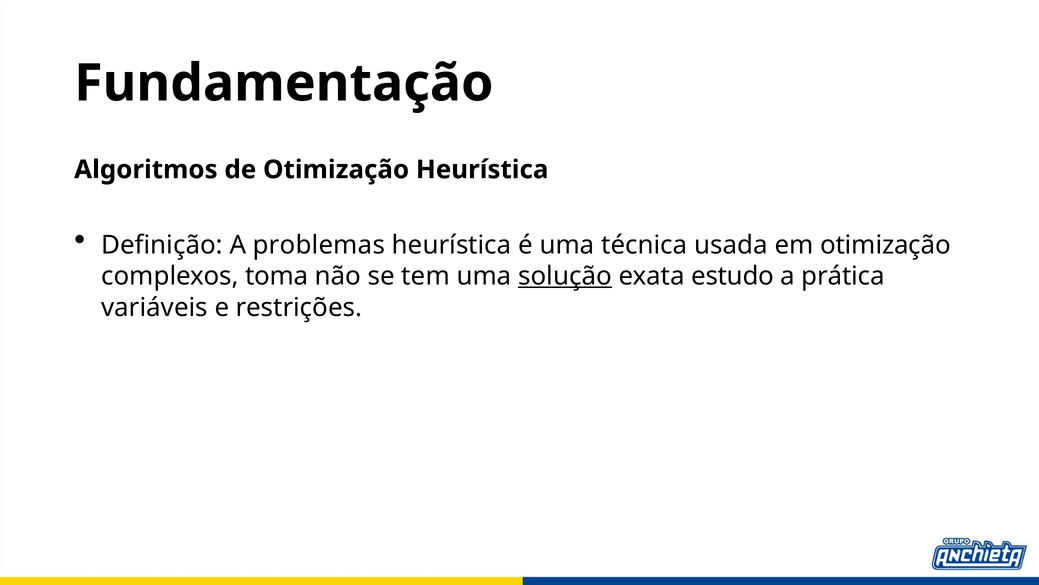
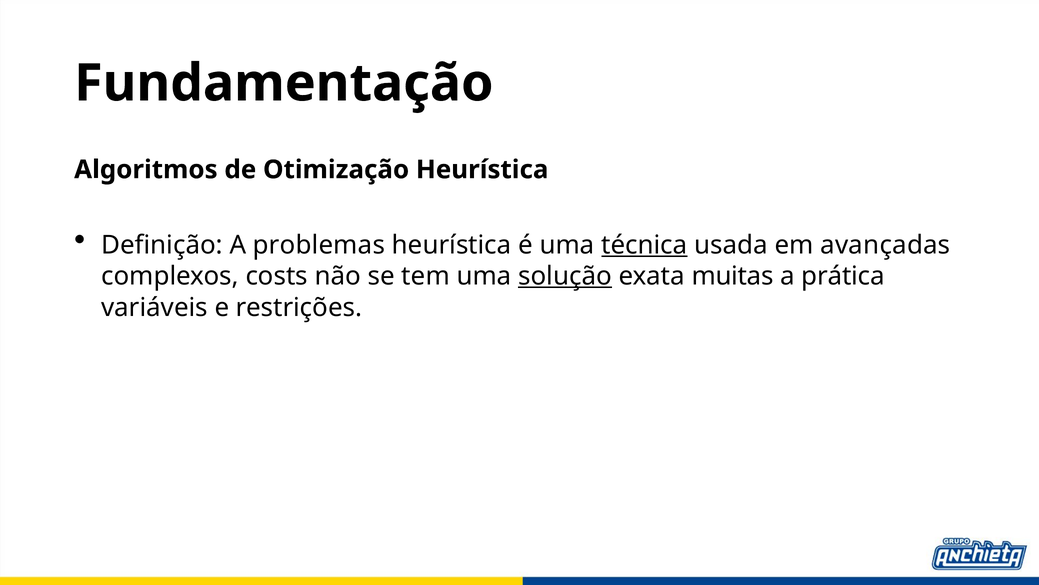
técnica underline: none -> present (644, 245)
em otimização: otimização -> avançadas (885, 245)
toma: toma -> costs (277, 276)
estudo: estudo -> muitas (733, 276)
